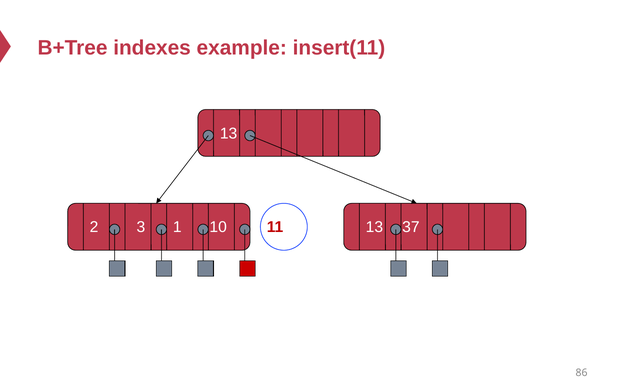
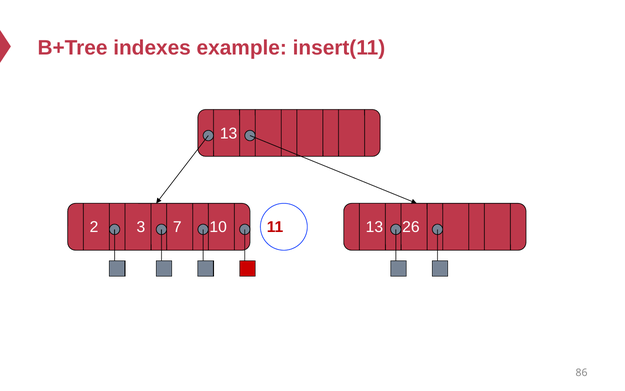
1: 1 -> 7 (177, 227)
37: 37 -> 26 (411, 227)
